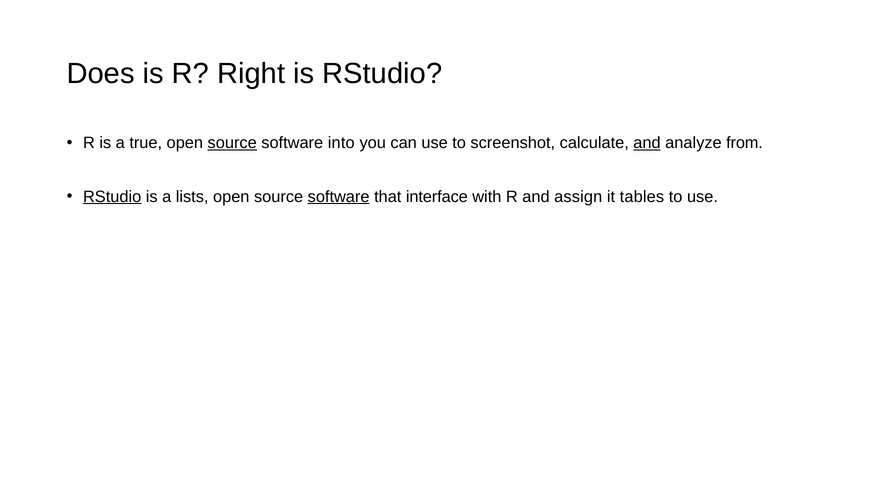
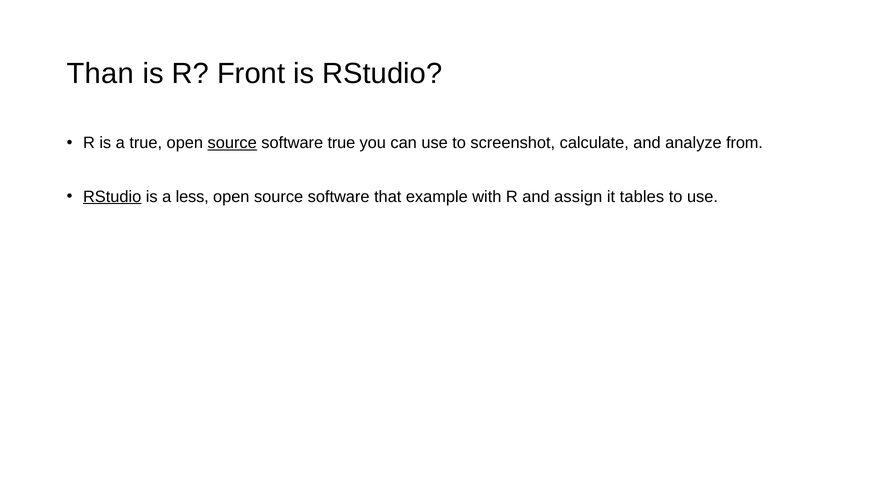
Does: Does -> Than (100, 73)
Right: Right -> Front (251, 73)
software into: into -> true (341, 143)
and underline: present -> none (647, 143)
lists: lists -> less (192, 197)
software underline: present -> none (339, 197)
interface: interface -> example (437, 197)
